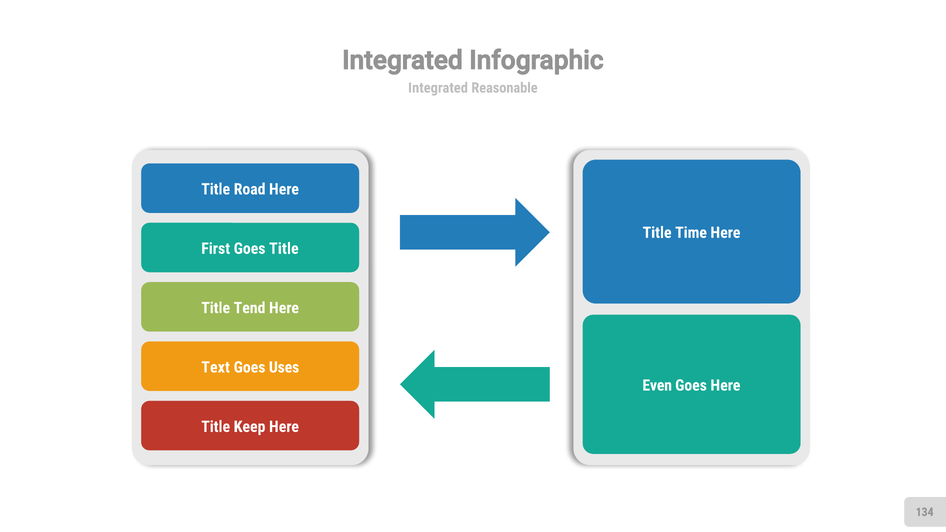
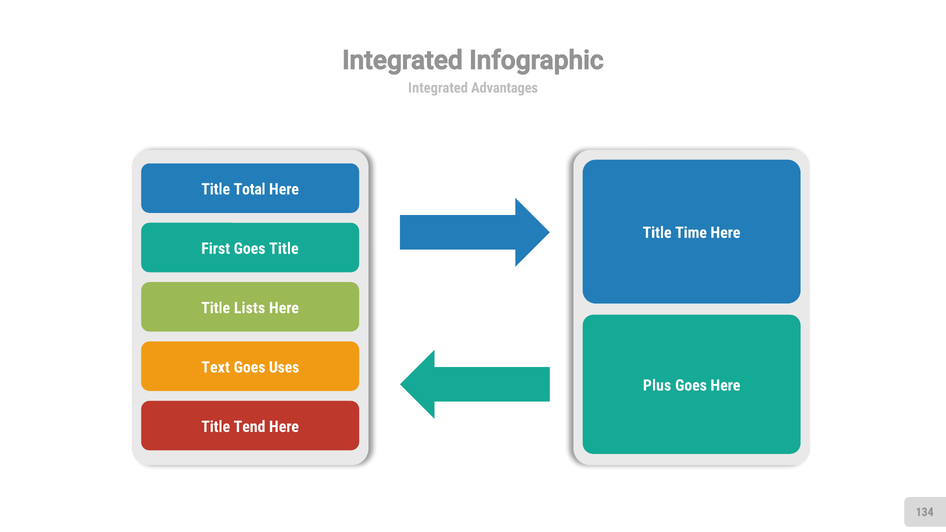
Reasonable: Reasonable -> Advantages (505, 88)
Road: Road -> Total (250, 189)
Tend: Tend -> Lists (249, 308)
Even: Even -> Plus (657, 385)
Keep: Keep -> Tend (250, 427)
